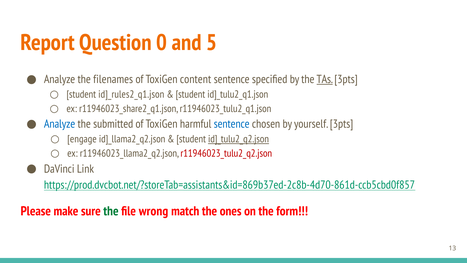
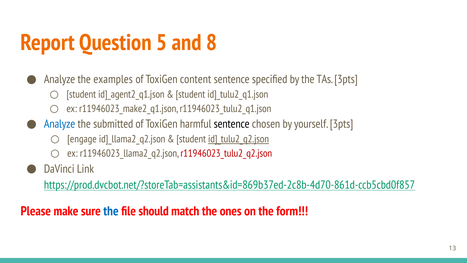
0: 0 -> 5 (162, 43)
5: 5 -> 8 (212, 43)
filenames: filenames -> examples (113, 79)
TAs underline: present -> none (325, 79)
id]_rules2_q1.json: id]_rules2_q1.json -> id]_agent2_q1.json (131, 94)
r11946023_share2_q1.json: r11946023_share2_q1.json -> r11946023_make2_q1.json (129, 109)
sentence colour: blue -> black (232, 124)
the colour: green -> blue (111, 211)
wrong: wrong -> should (154, 211)
